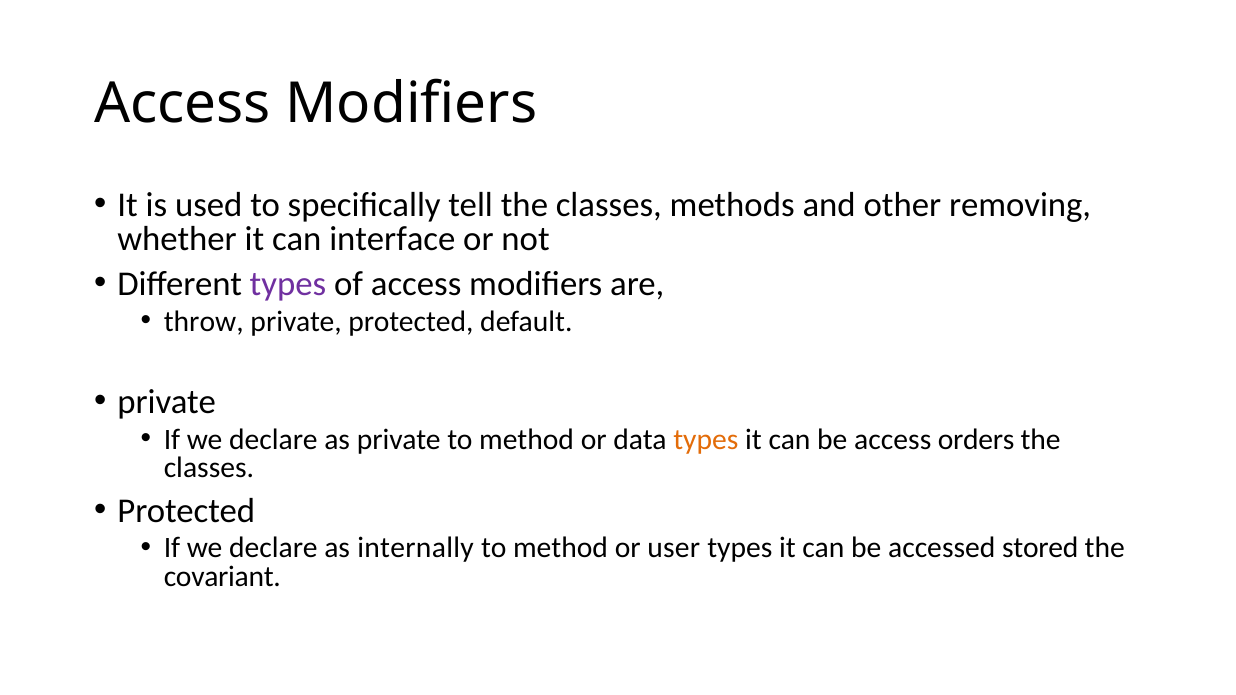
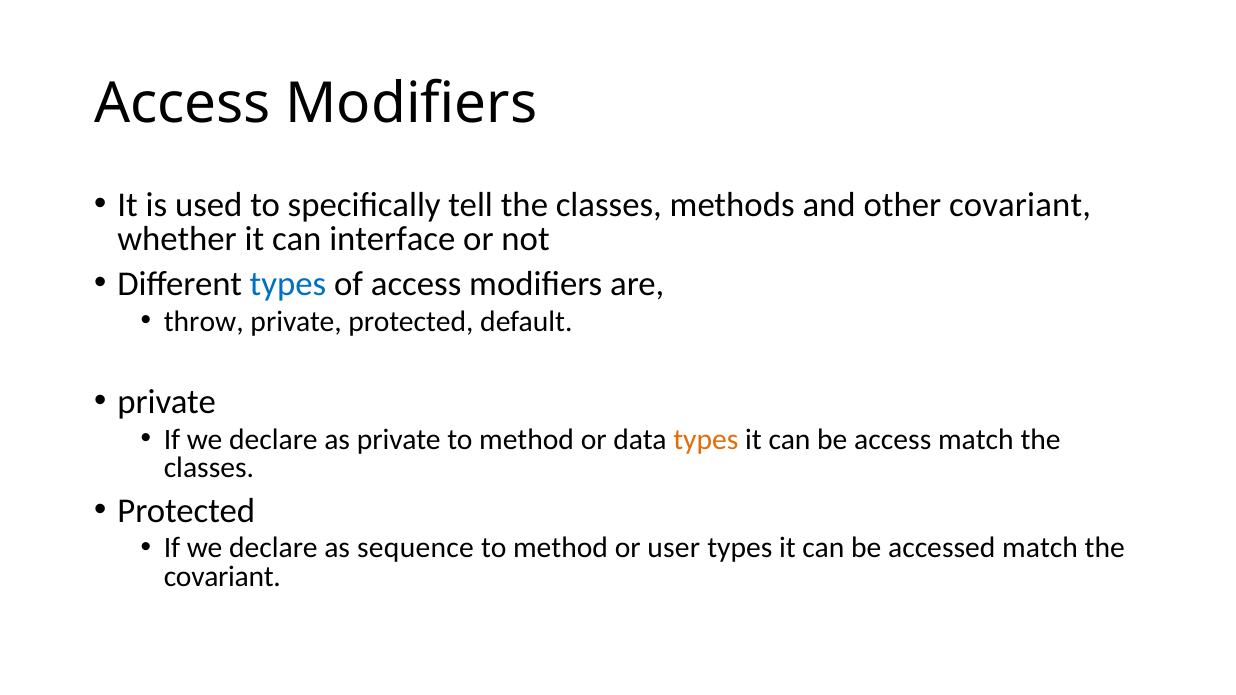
other removing: removing -> covariant (1020, 205)
types colour: purple -> blue (288, 285)
access orders: orders -> match (976, 439)
internally: internally -> sequence (416, 548)
accessed stored: stored -> match (1040, 548)
